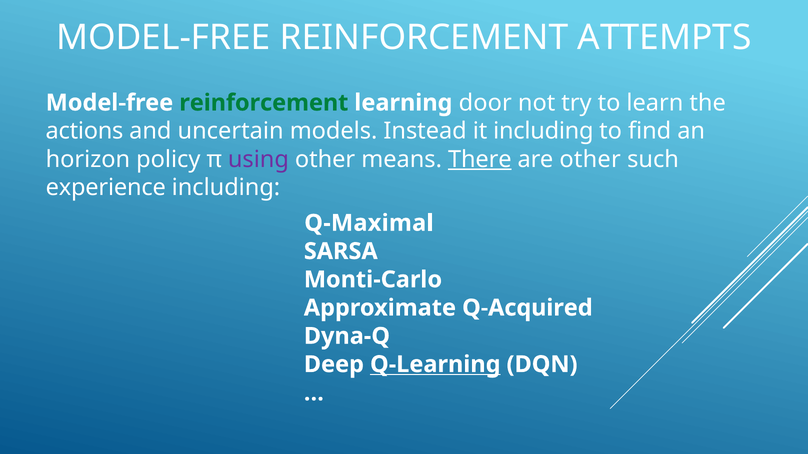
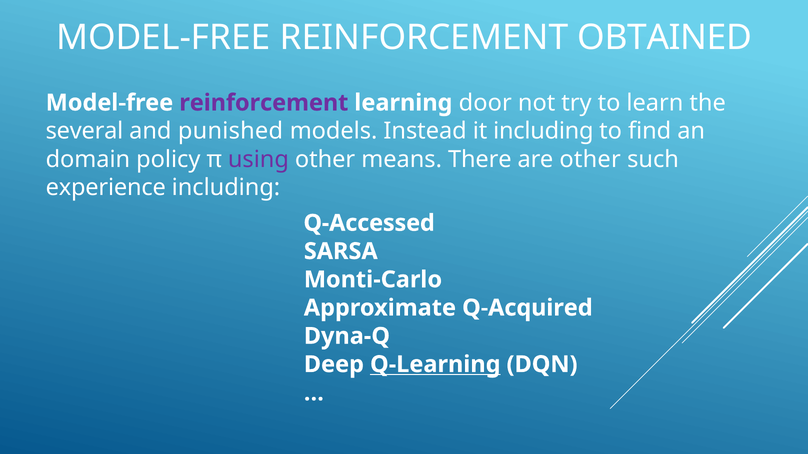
ATTEMPTS: ATTEMPTS -> OBTAINED (665, 38)
reinforcement colour: green -> purple (264, 103)
actions: actions -> several (84, 131)
uncertain: uncertain -> punished (230, 131)
horizon: horizon -> domain (88, 159)
There underline: present -> none (480, 159)
Q-Maximal: Q-Maximal -> Q-Accessed (369, 223)
